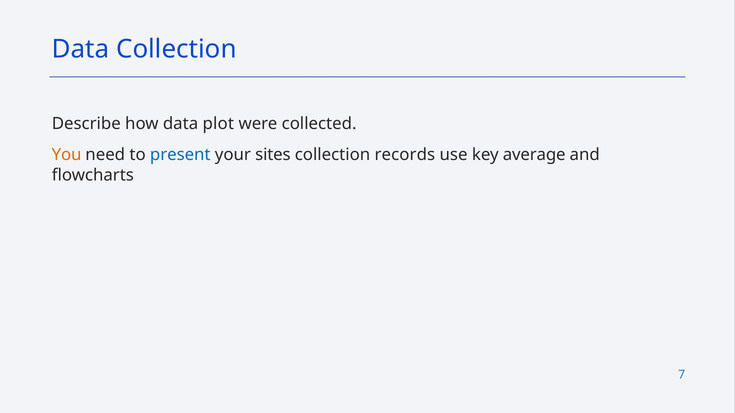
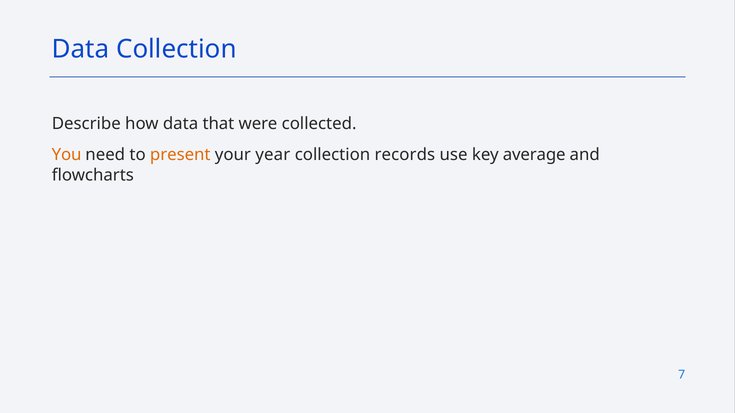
plot: plot -> that (218, 124)
present colour: blue -> orange (180, 155)
sites: sites -> year (273, 155)
